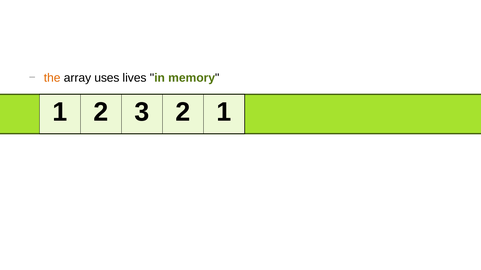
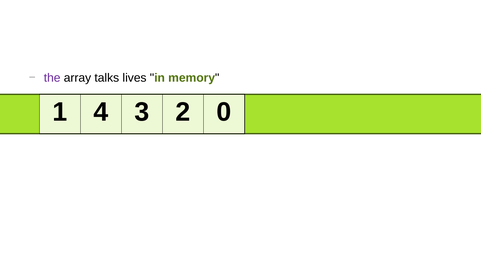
the colour: orange -> purple (52, 78)
uses: uses -> talks (107, 78)
1 2: 2 -> 4 (101, 112)
2 1: 1 -> 0 (224, 112)
